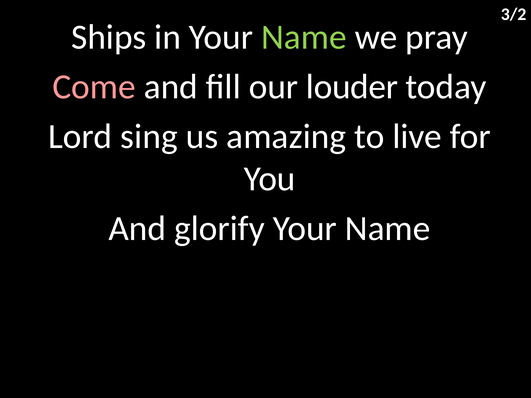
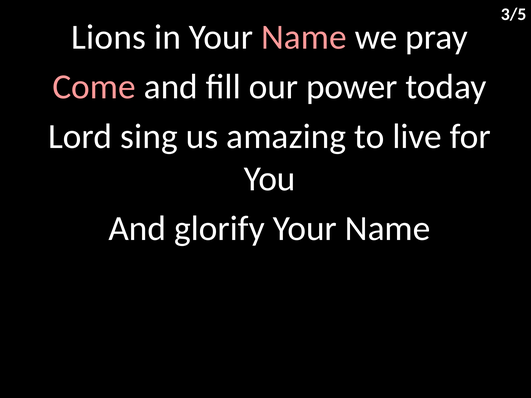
3/2: 3/2 -> 3/5 (514, 14)
Ships: Ships -> Lions (109, 37)
Name colour: light green -> pink (304, 37)
louder: louder -> power (352, 87)
